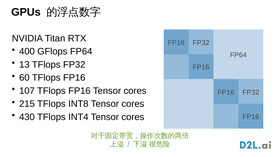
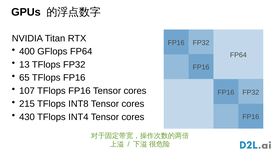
60: 60 -> 65 (24, 78)
